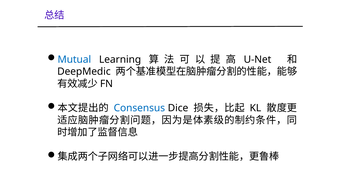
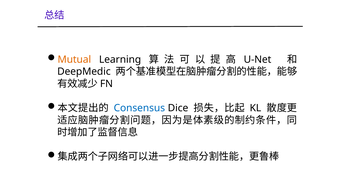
Mutual colour: blue -> orange (74, 59)
